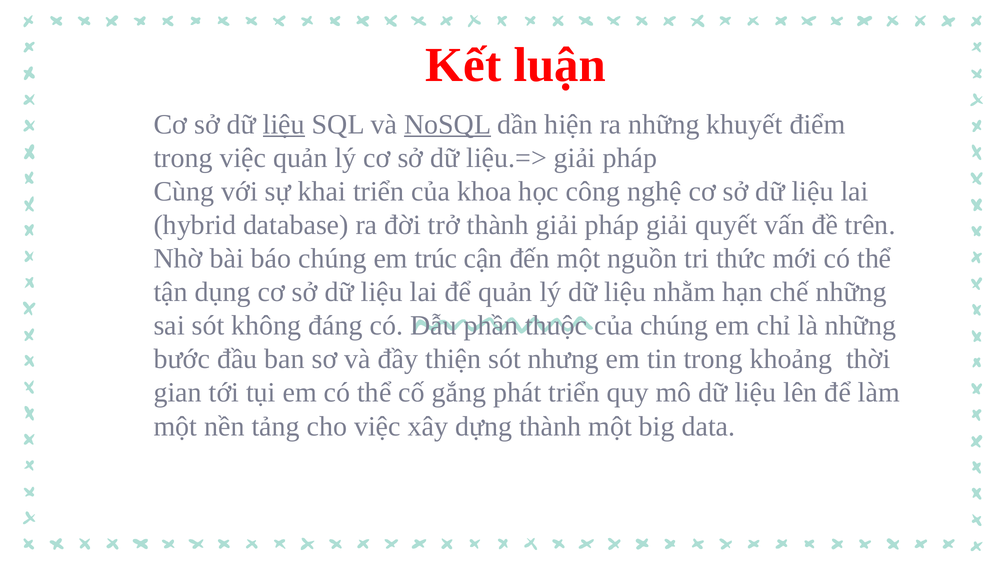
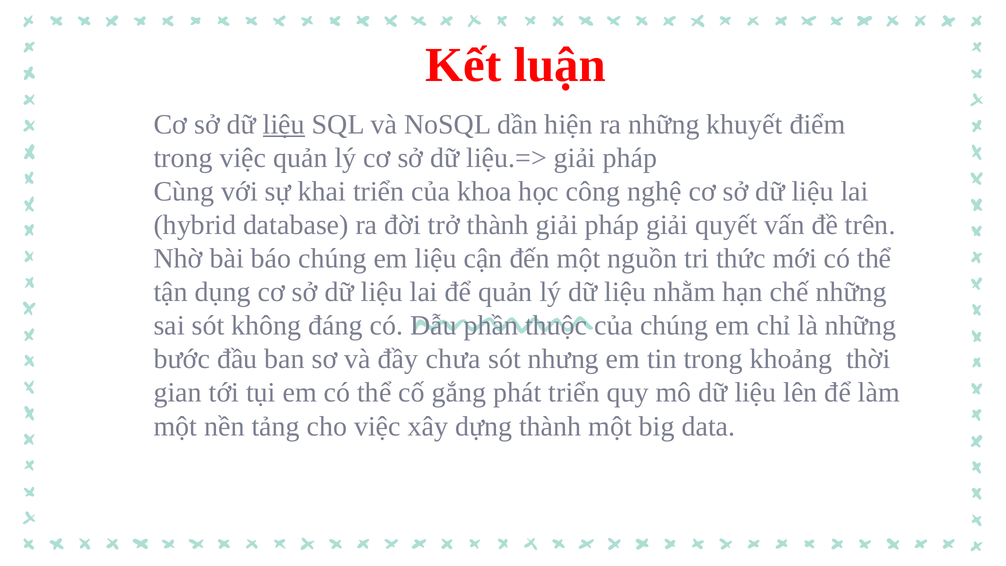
NoSQL underline: present -> none (448, 124)
em trúc: trúc -> liệu (436, 258)
thiện: thiện -> chưa (453, 359)
